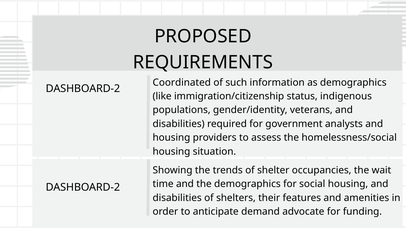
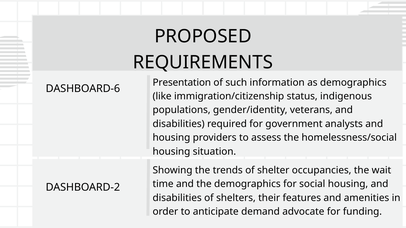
Coordinated: Coordinated -> Presentation (182, 83)
DASHBOARD-2: DASHBOARD-2 -> DASHBOARD-6 (83, 89)
